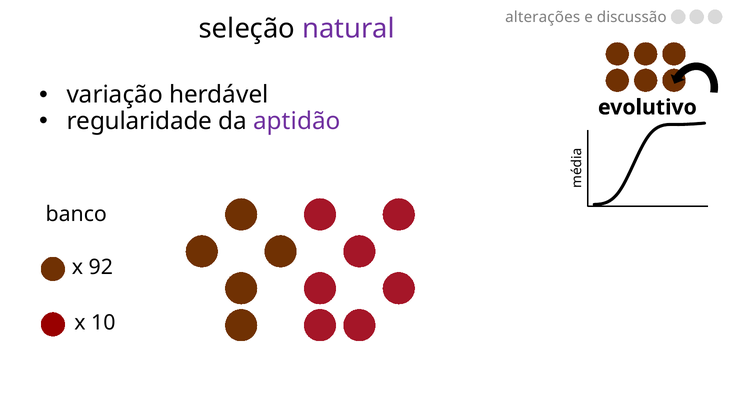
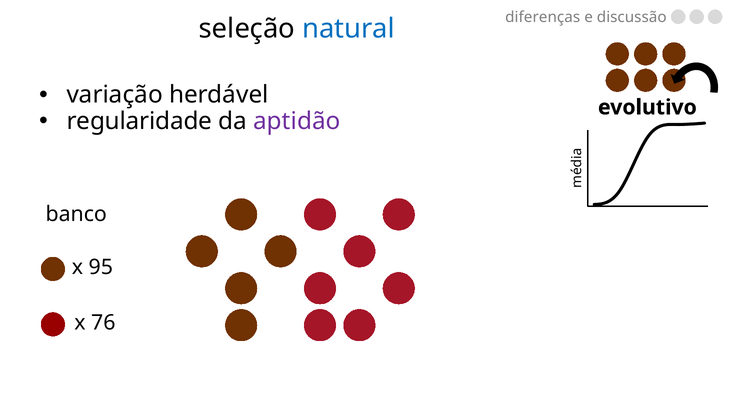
alterações: alterações -> diferenças (543, 17)
natural colour: purple -> blue (348, 29)
92: 92 -> 95 (101, 267)
10: 10 -> 76 (103, 323)
